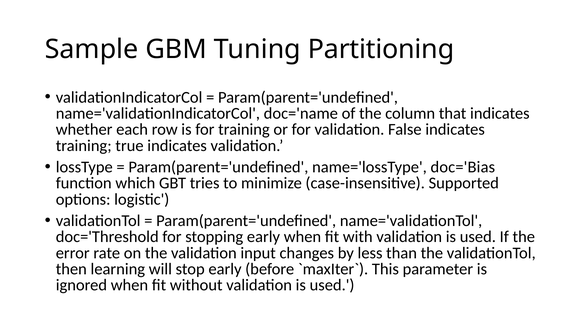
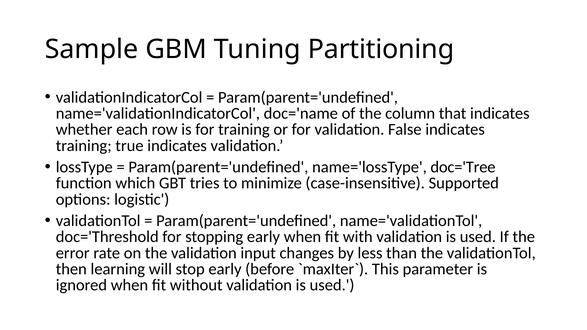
doc='Bias: doc='Bias -> doc='Tree (463, 167)
